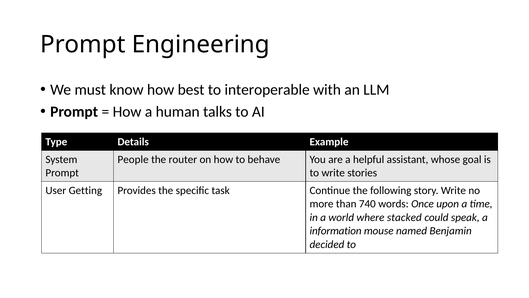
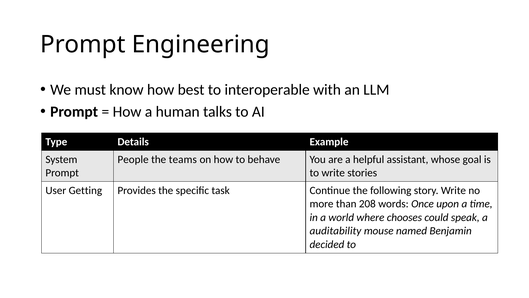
router: router -> teams (183, 159)
740: 740 -> 208 (367, 204)
stacked: stacked -> chooses (404, 217)
information: information -> auditability (335, 231)
